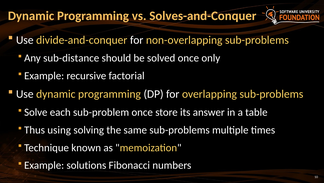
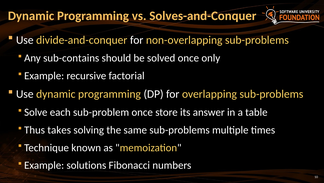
sub-distance: sub-distance -> sub-contains (71, 58)
using: using -> takes (59, 129)
